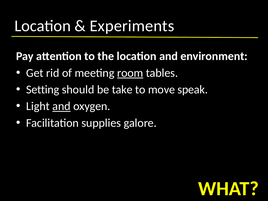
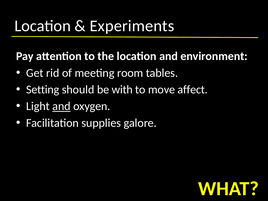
room underline: present -> none (130, 73)
take: take -> with (122, 90)
speak: speak -> affect (193, 90)
